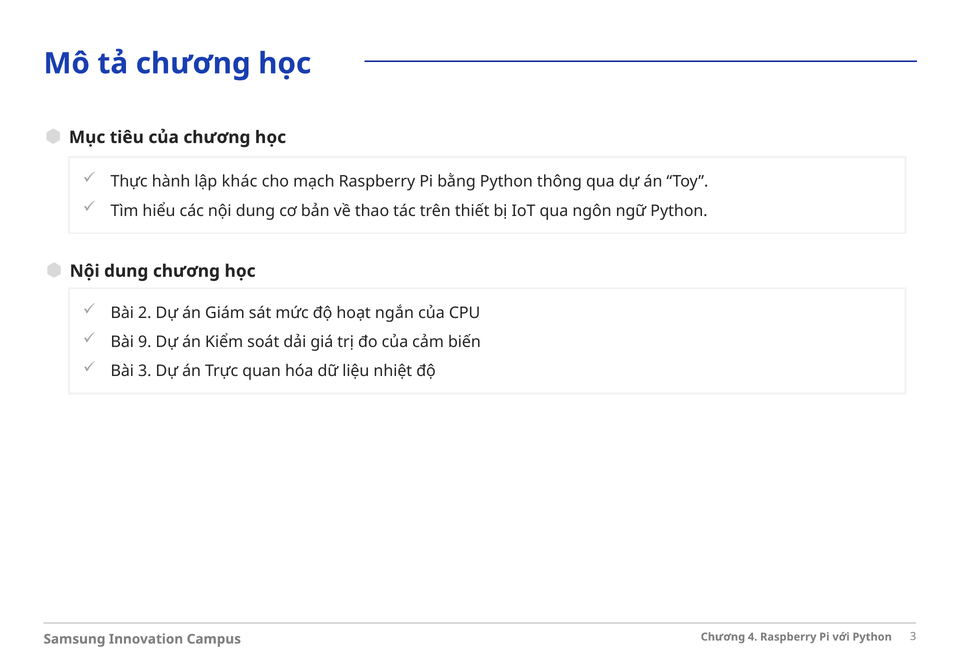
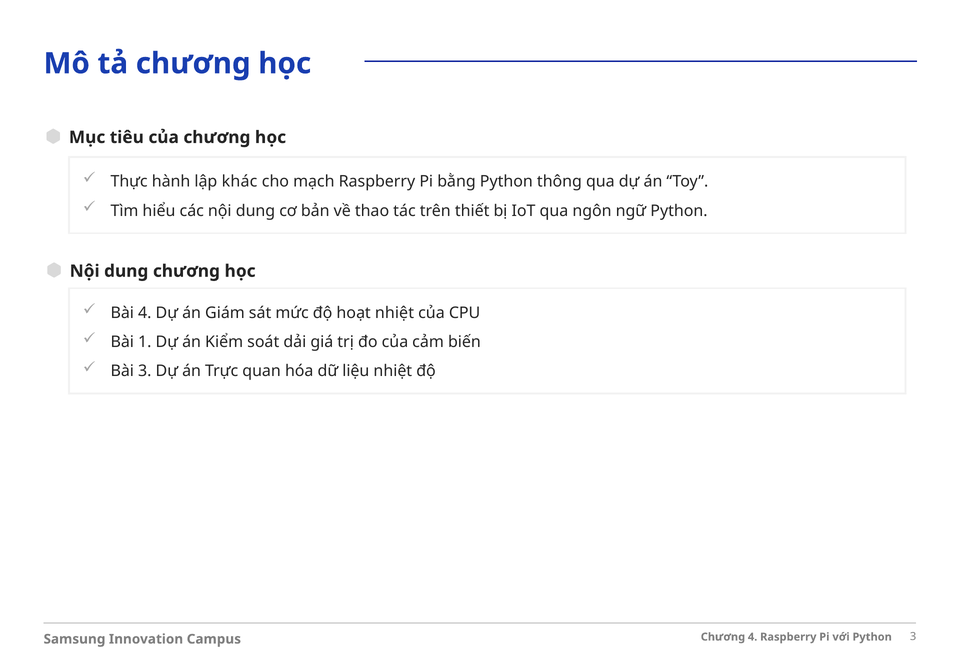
Bài 2: 2 -> 4 (145, 313)
hoạt ngắn: ngắn -> nhiệt (394, 313)
9: 9 -> 1 (145, 342)
